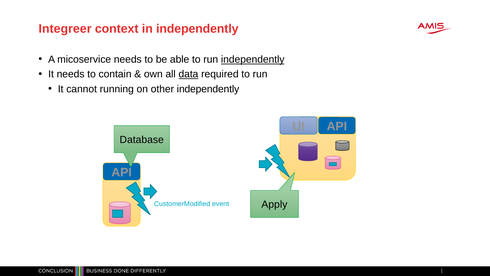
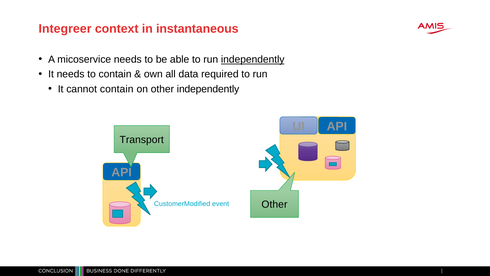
in independently: independently -> instantaneous (197, 29)
data underline: present -> none (188, 74)
cannot running: running -> contain (117, 89)
Database: Database -> Transport (142, 140)
Apply: Apply -> Other (274, 204)
